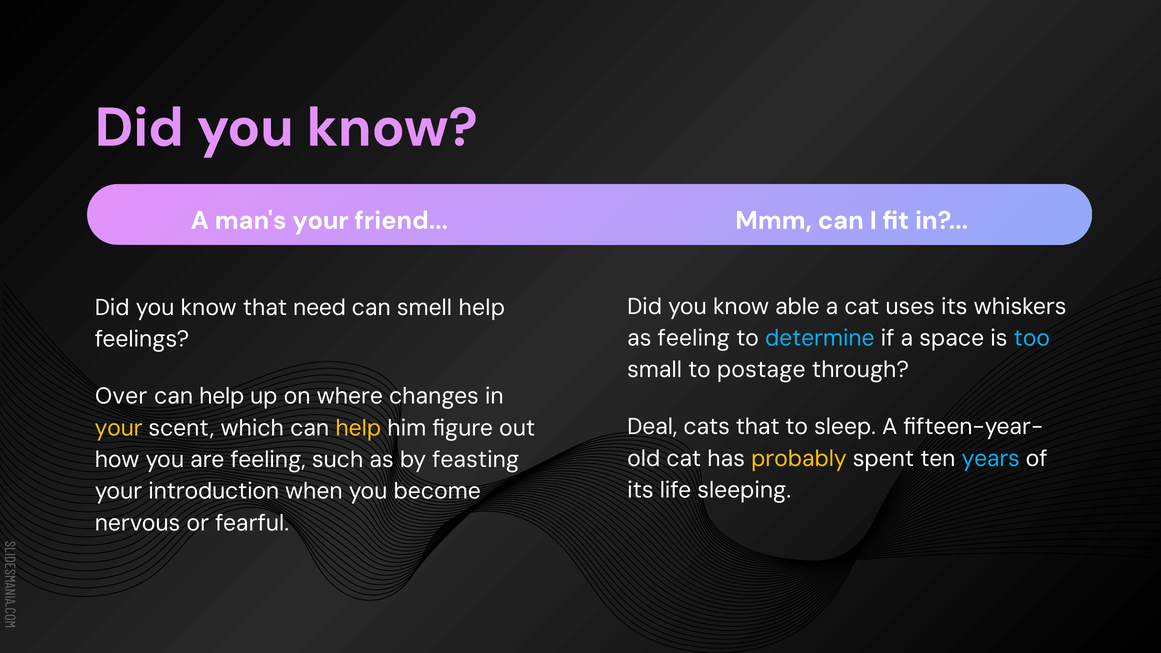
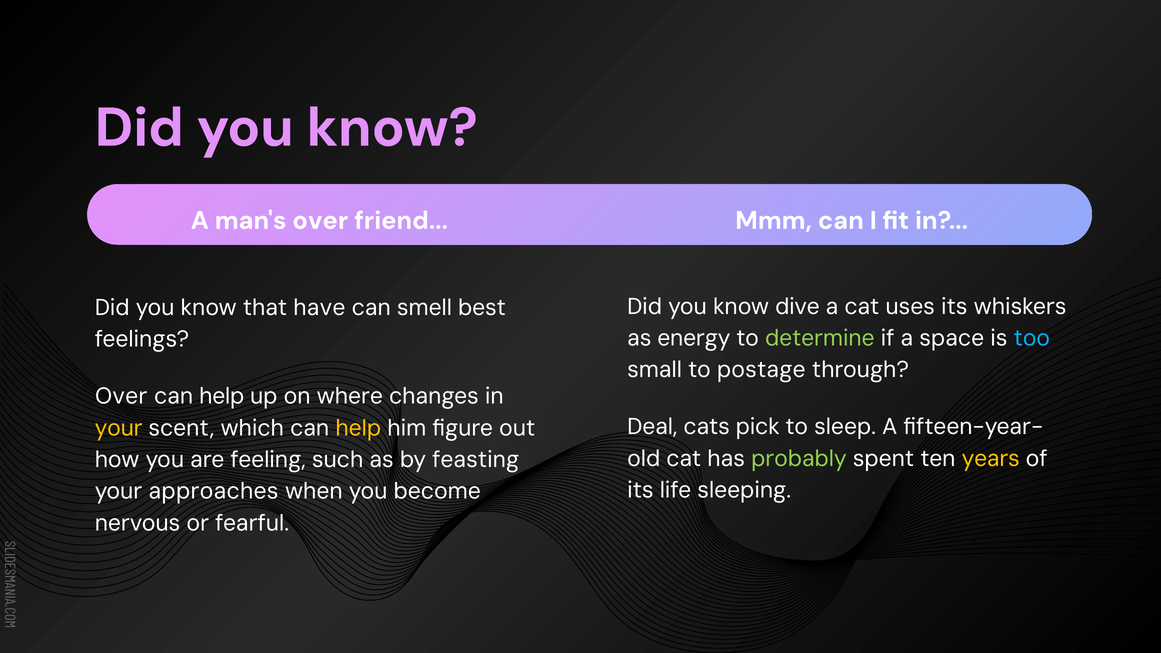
man's your: your -> over (320, 220)
able: able -> dive (797, 306)
need: need -> have (319, 308)
smell help: help -> best (482, 308)
as feeling: feeling -> energy (694, 338)
determine colour: light blue -> light green (820, 338)
cats that: that -> pick (758, 427)
probably colour: yellow -> light green (799, 459)
years colour: light blue -> yellow (991, 459)
introduction: introduction -> approaches (214, 491)
